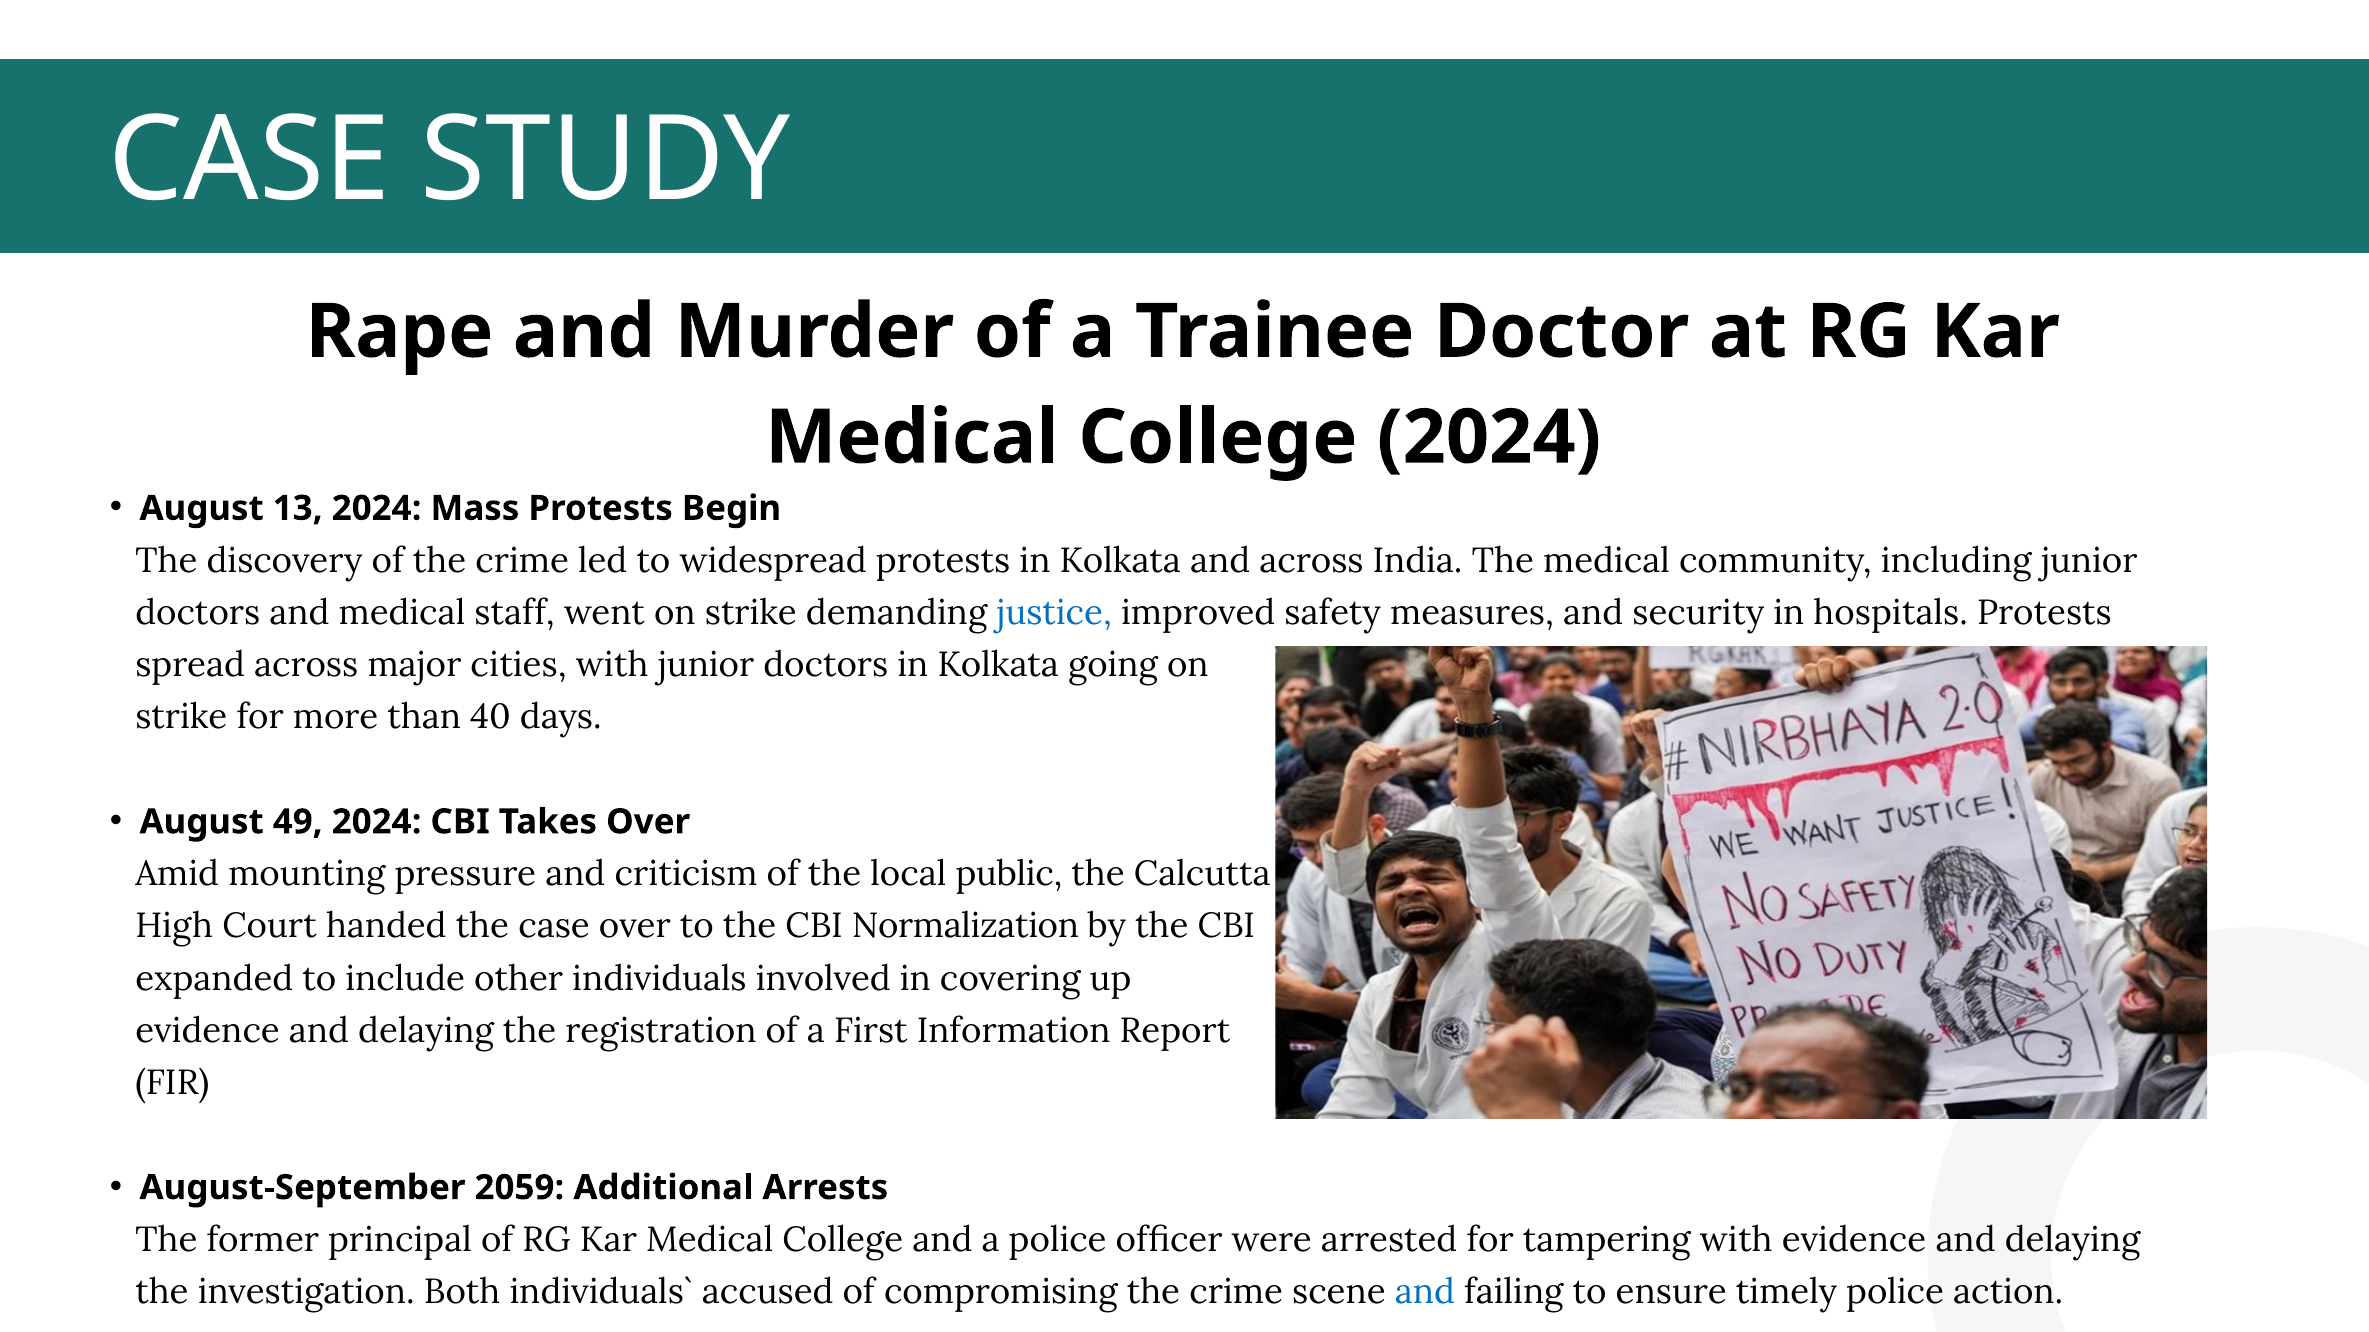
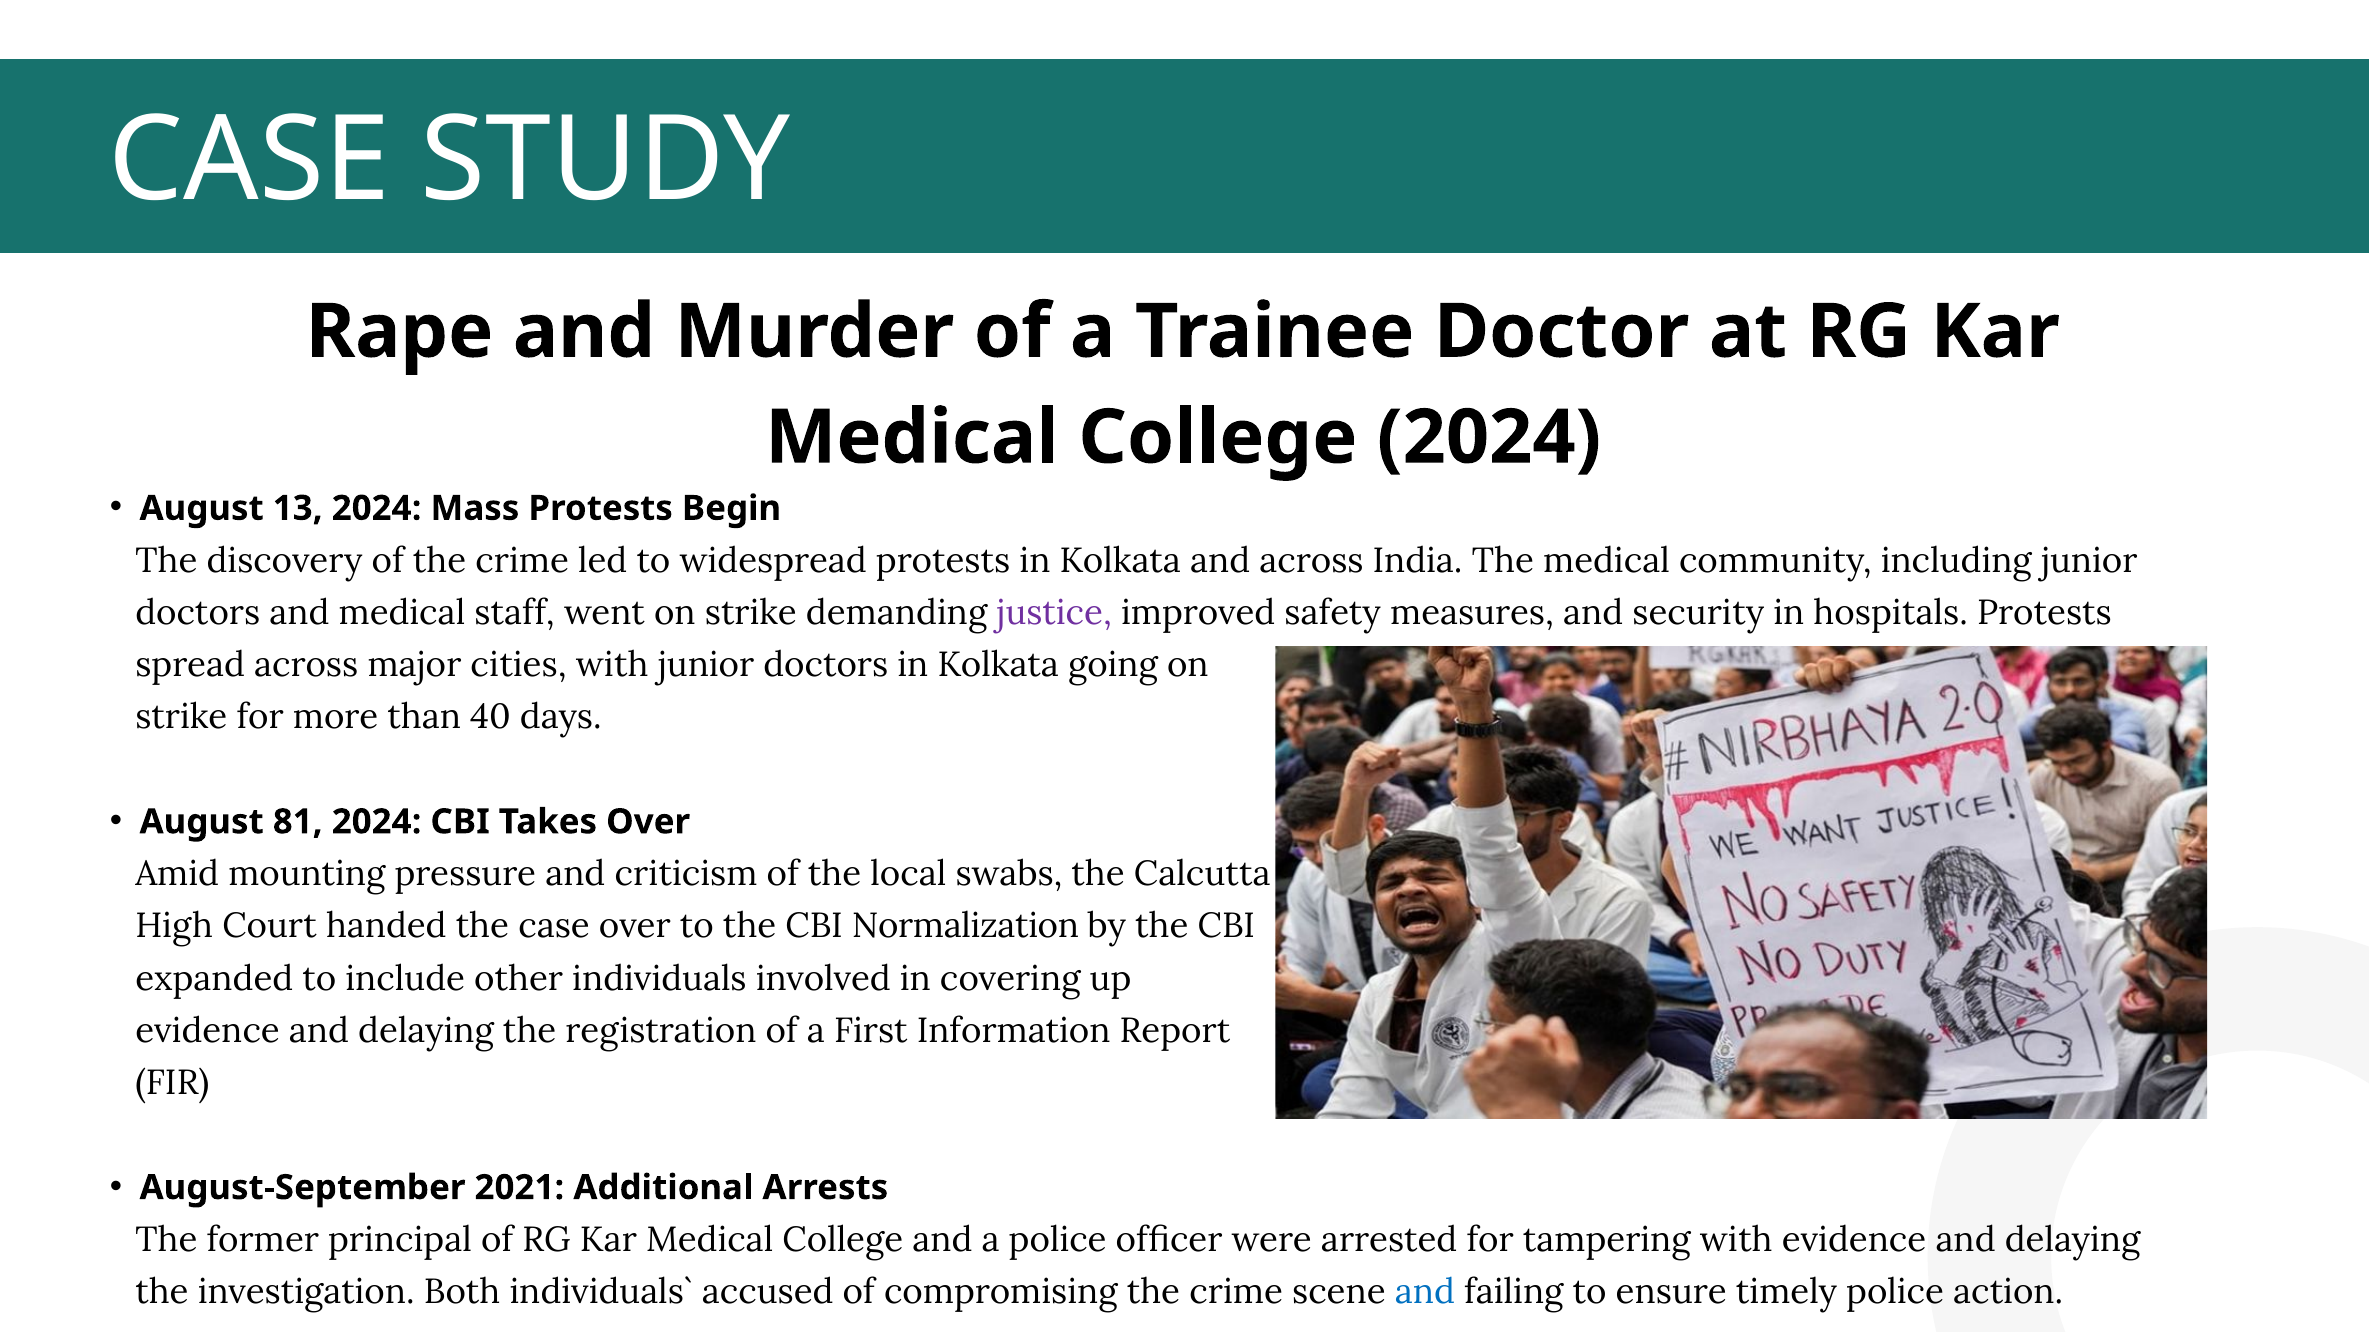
justice colour: blue -> purple (1054, 613)
49: 49 -> 81 (298, 822)
public: public -> swabs (1009, 874)
2059: 2059 -> 2021 (519, 1188)
